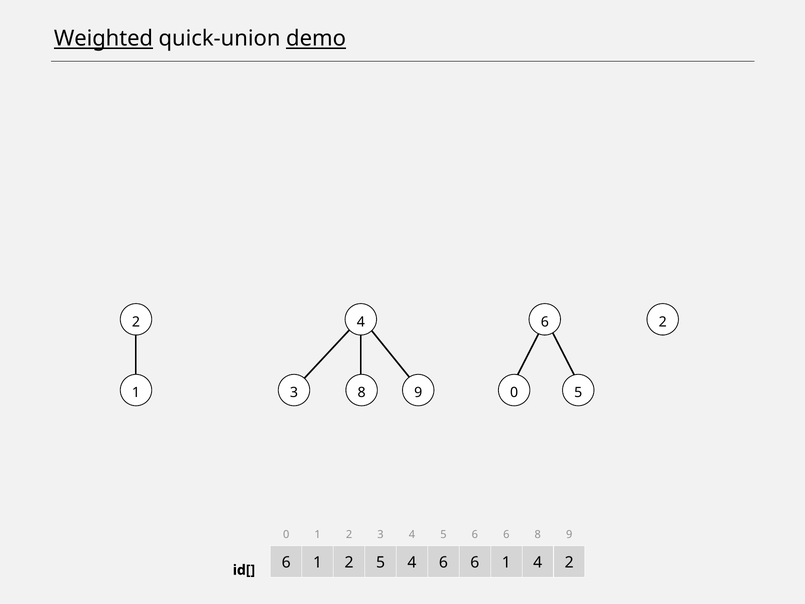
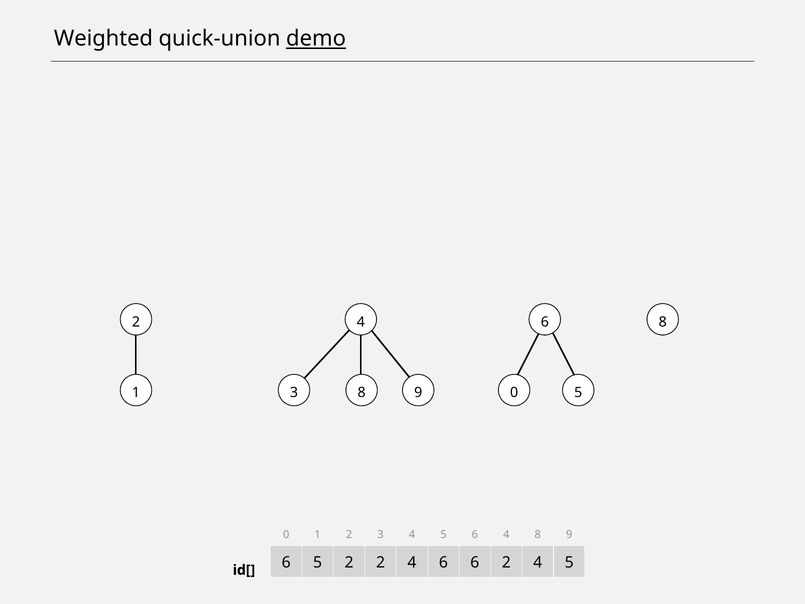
Weighted underline: present -> none (103, 39)
6 2: 2 -> 8 (663, 322)
6: 6 -> 4 (506, 535)
1: 1 -> 5 (318, 562)
5: 5 -> 2 (381, 562)
1: 1 -> 2 (506, 562)
2: 2 -> 5 (569, 562)
